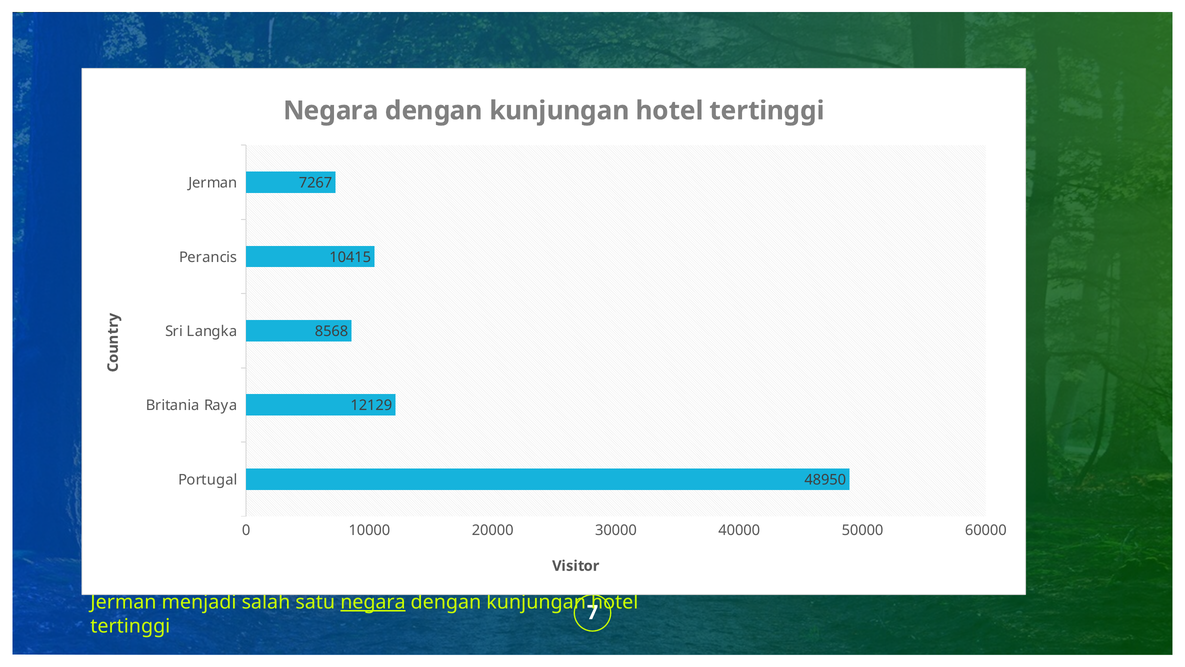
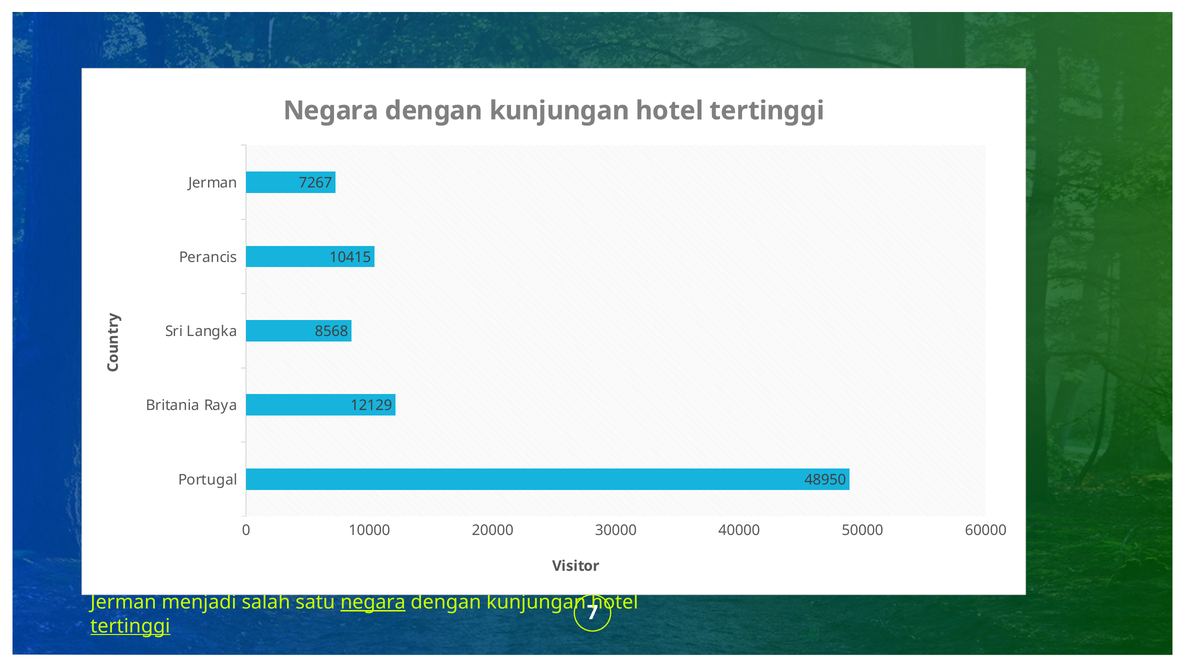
tertinggi underline: none -> present (130, 626)
